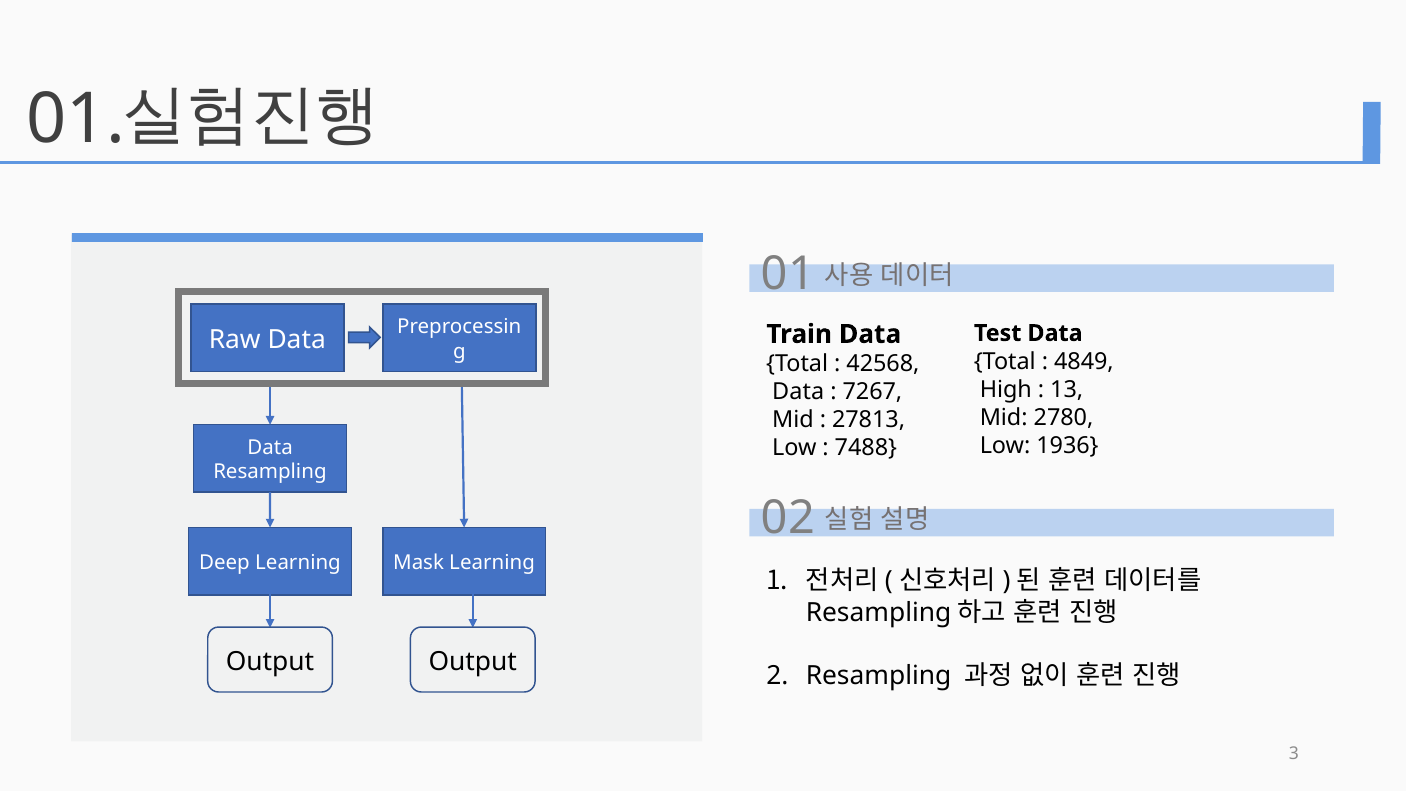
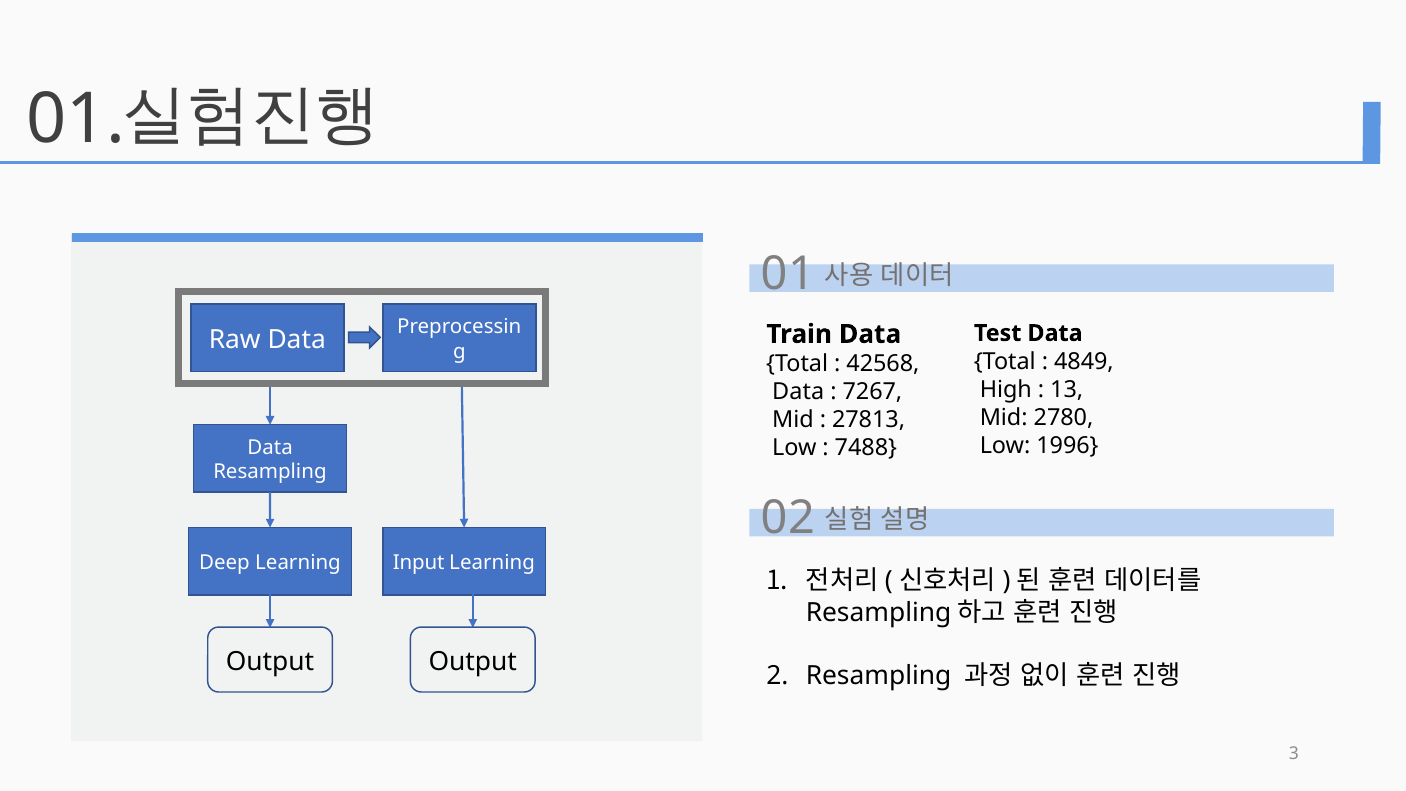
1936: 1936 -> 1996 (1067, 446)
Mask: Mask -> Input (419, 562)
